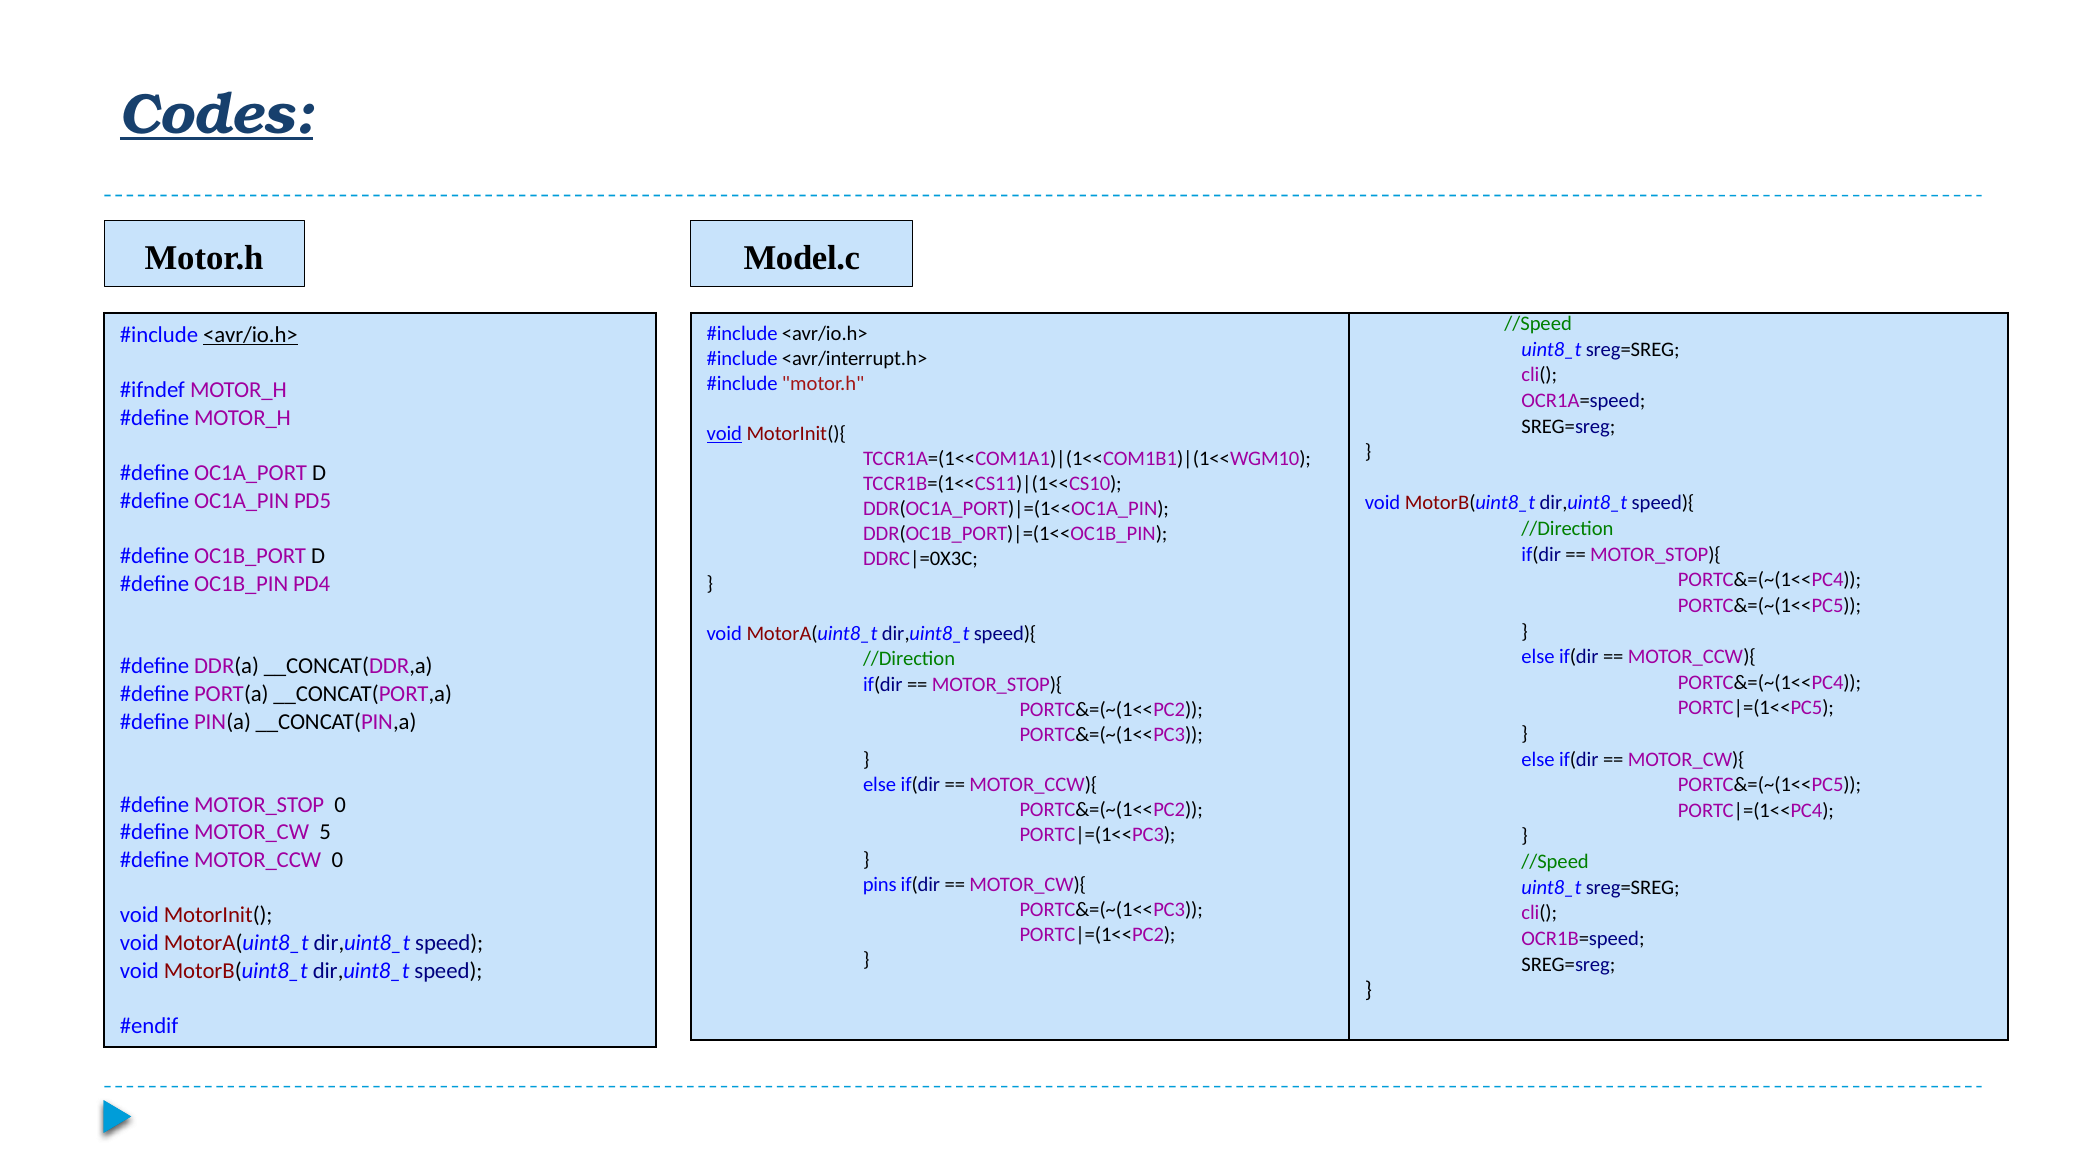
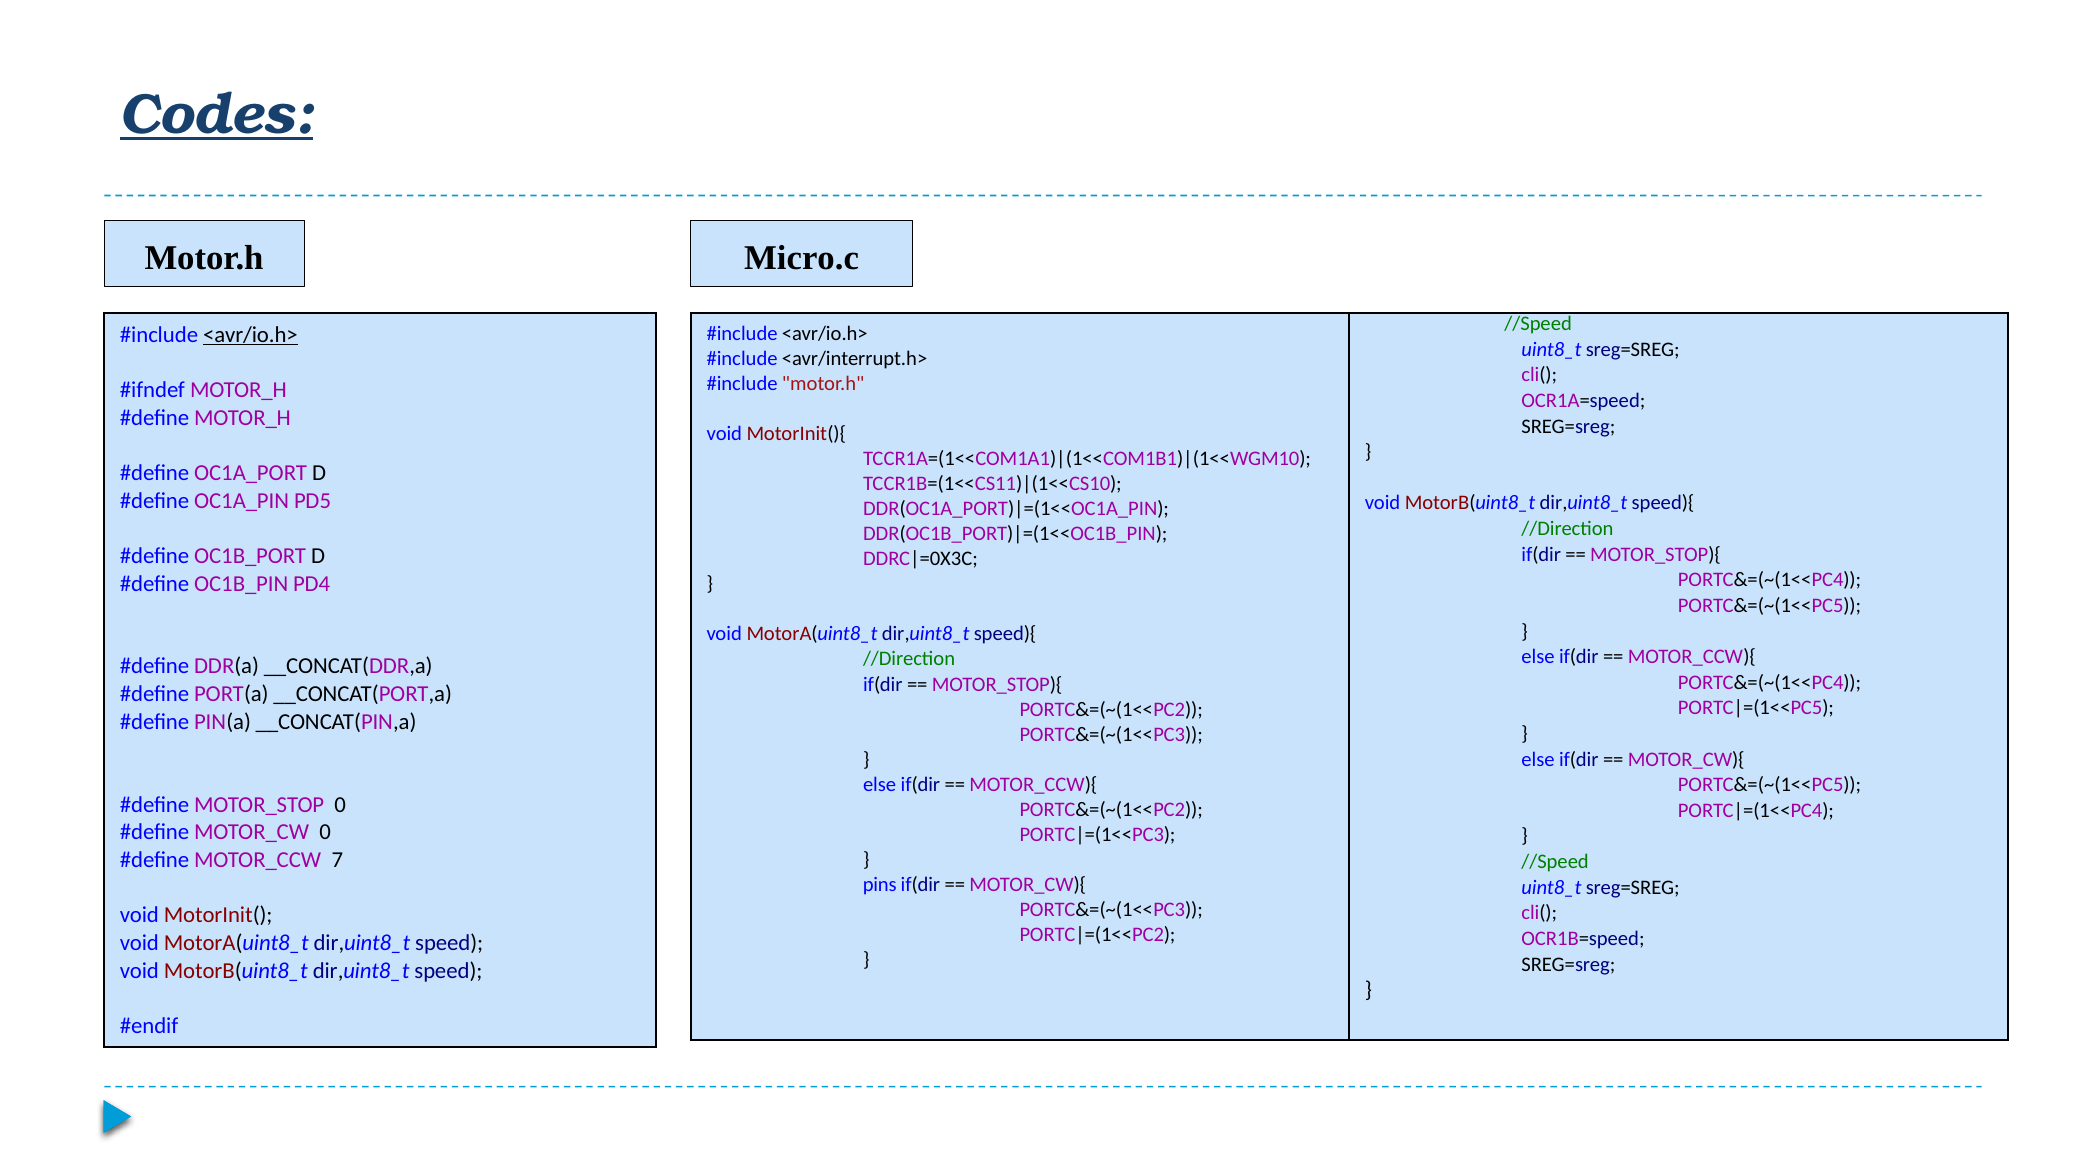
Model.c: Model.c -> Micro.c (802, 258)
void underline: present -> none (724, 434)
5: 5 -> 0 (325, 833)
0: 0 -> 7 (337, 860)
